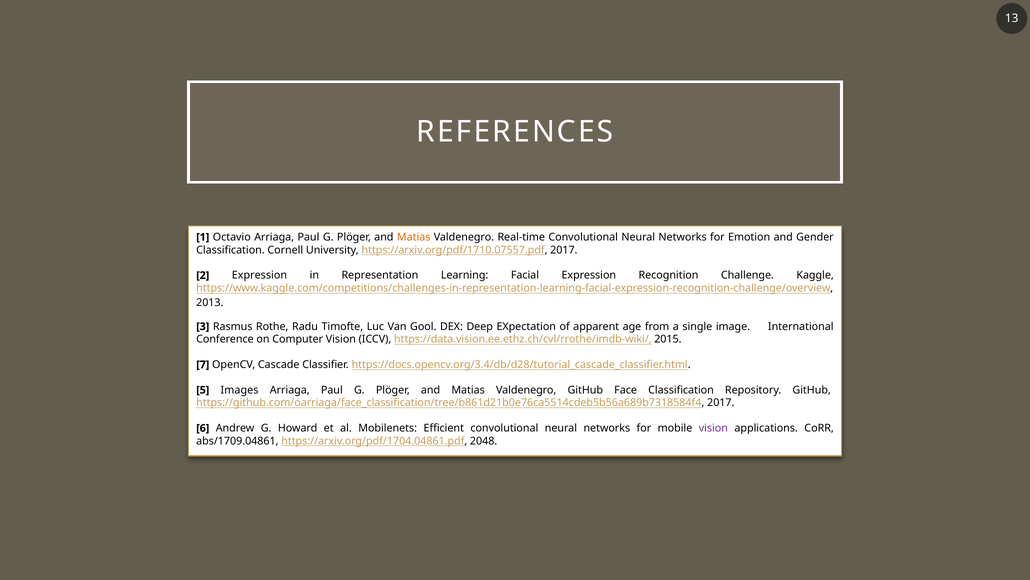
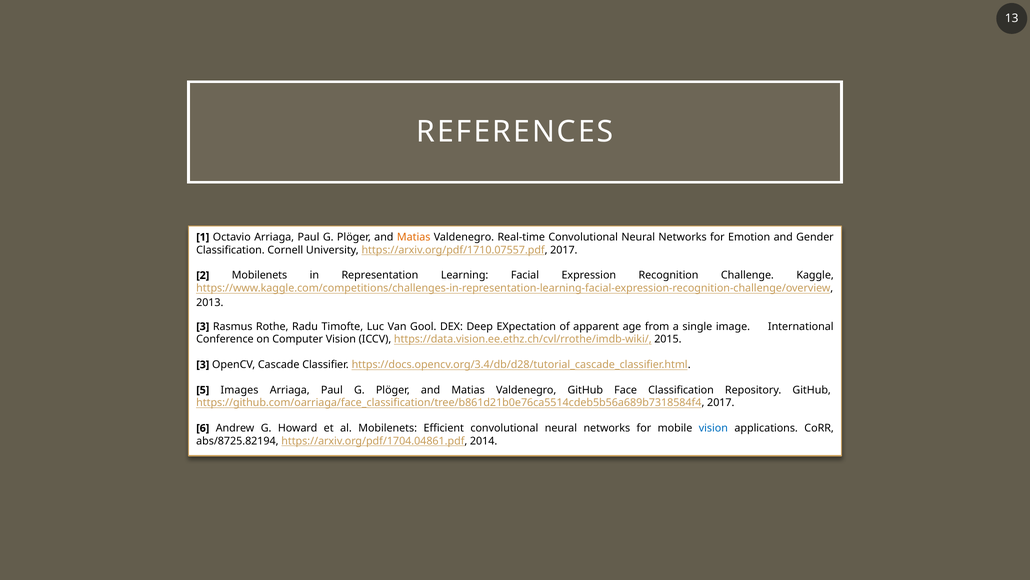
2 Expression: Expression -> Mobilenets (260, 275)
7: 7 -> 3 (203, 364)
vision colour: purple -> blue (713, 428)
abs/1709.04861: abs/1709.04861 -> abs/8725.82194 (237, 441)
2048: 2048 -> 2014 (484, 441)
